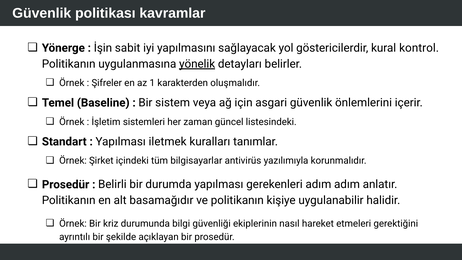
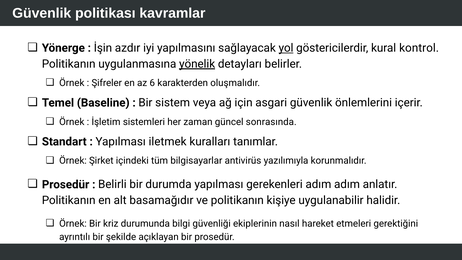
sabit: sabit -> azdır (128, 48)
yol underline: none -> present (286, 48)
1: 1 -> 6 (152, 83)
listesindeki: listesindeki -> sonrasında (271, 122)
